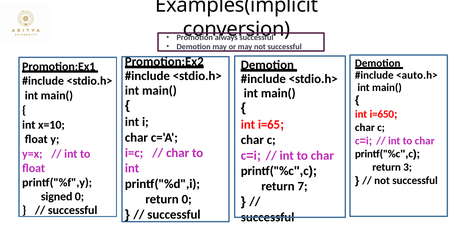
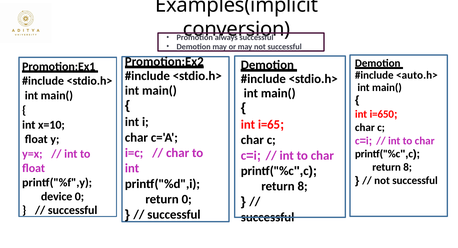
3: 3 -> 8 (408, 167)
7: 7 -> 8 (303, 186)
signed: signed -> device (57, 197)
